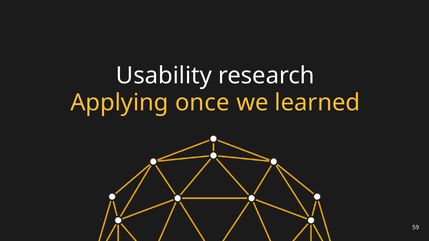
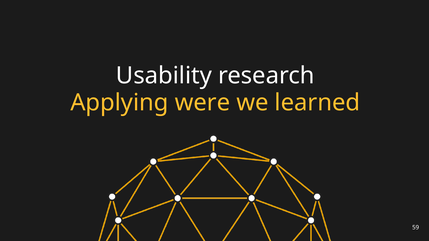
once: once -> were (203, 103)
